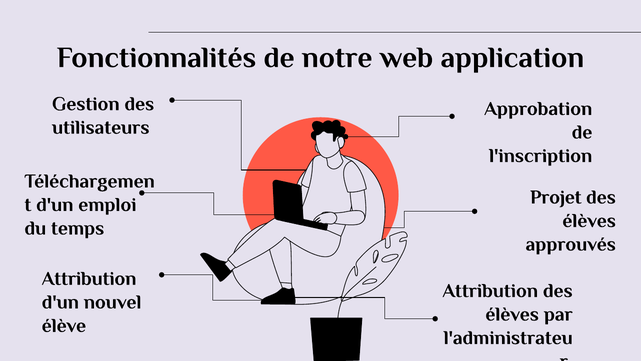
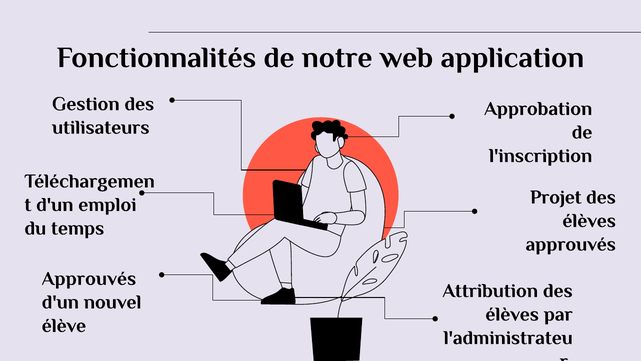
Attribution: Attribution -> Approuvés (89, 278)
